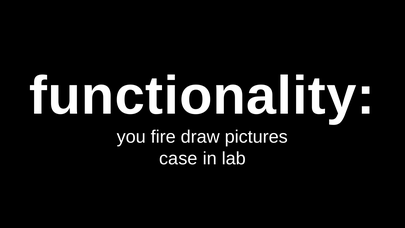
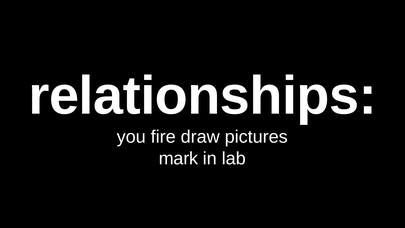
functionality: functionality -> relationships (203, 96)
case: case -> mark (179, 158)
